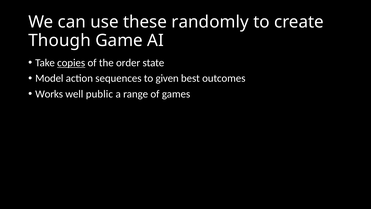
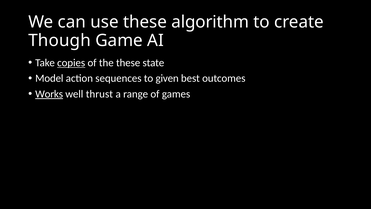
randomly: randomly -> algorithm (210, 22)
the order: order -> these (128, 63)
Works underline: none -> present (49, 94)
public: public -> thrust (99, 94)
